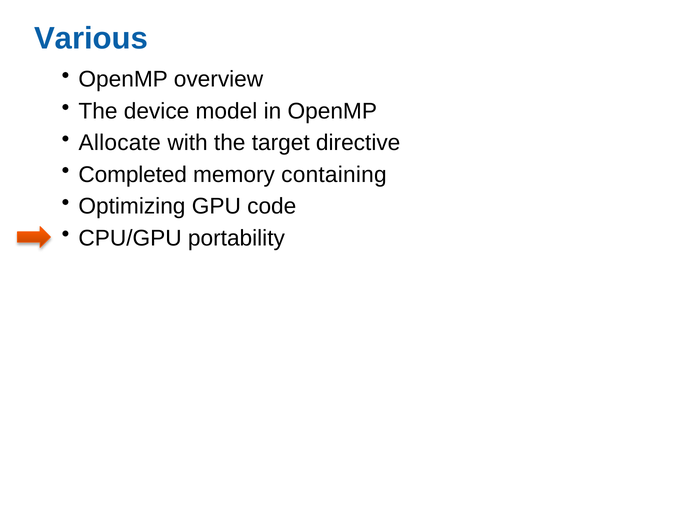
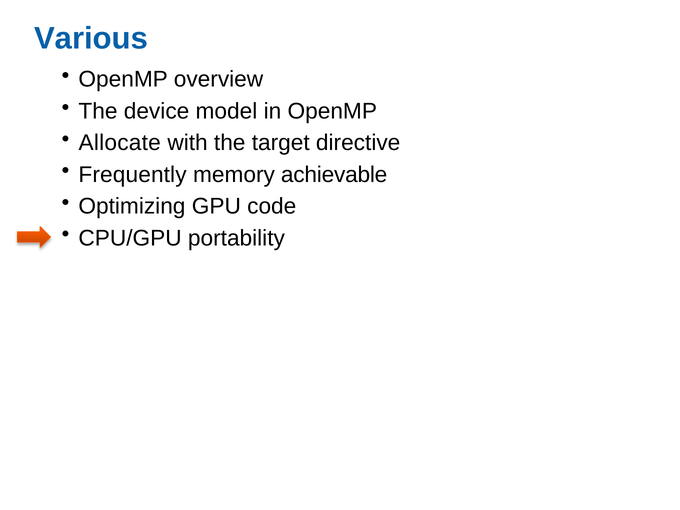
Completed: Completed -> Frequently (133, 175)
containing: containing -> achievable (334, 175)
